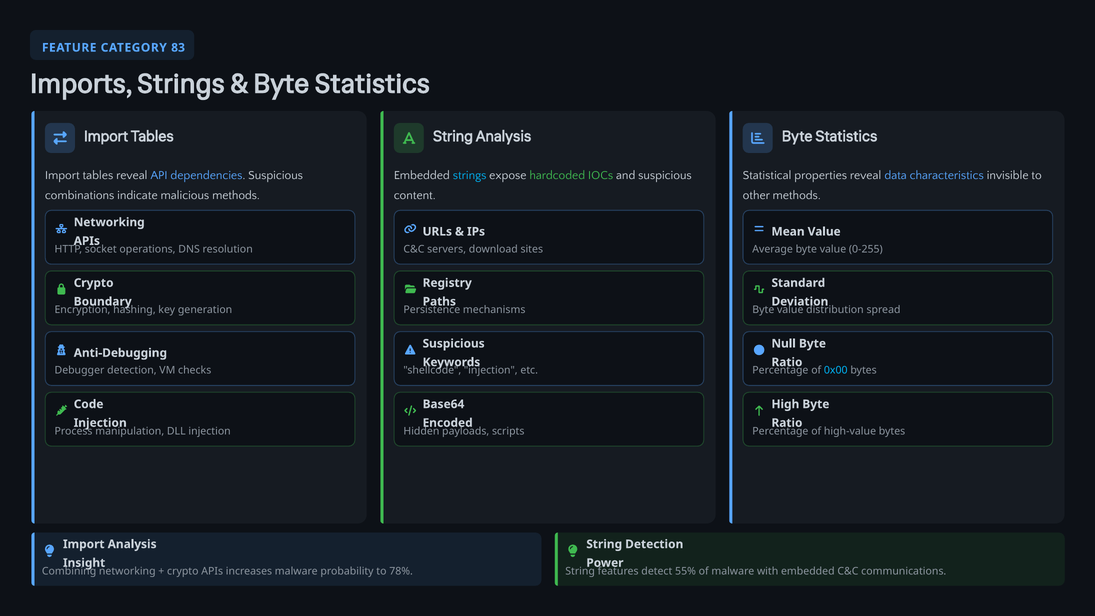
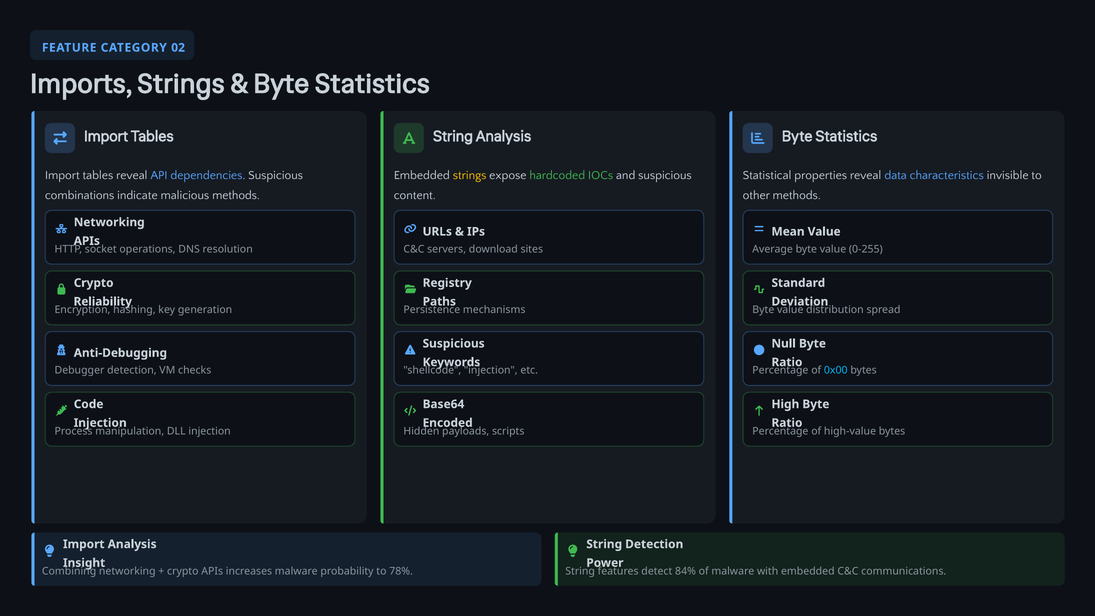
83: 83 -> 02 (178, 48)
strings colour: light blue -> yellow (470, 175)
Boundary: Boundary -> Reliability (103, 302)
55%: 55% -> 84% (686, 571)
